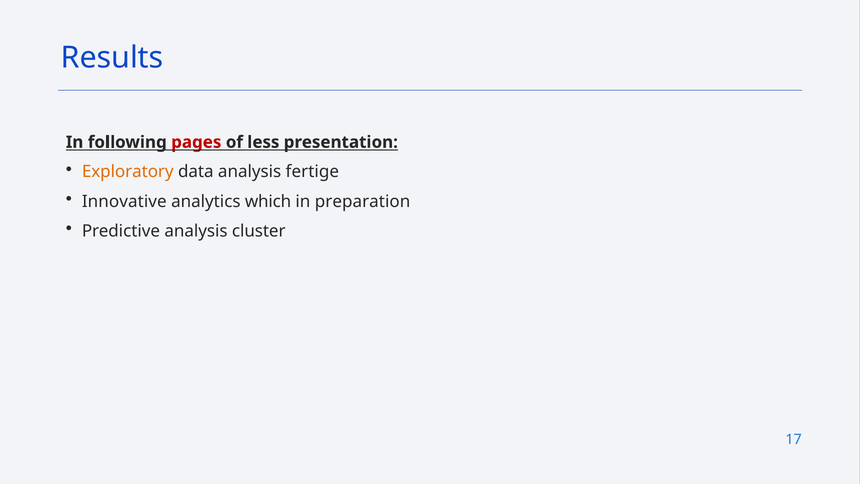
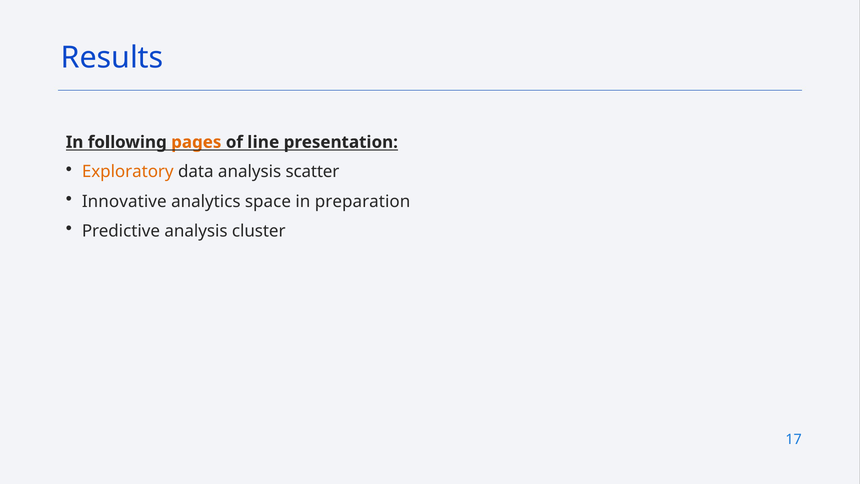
pages colour: red -> orange (196, 142)
less: less -> line (263, 142)
fertige: fertige -> scatter (312, 172)
which: which -> space (268, 201)
